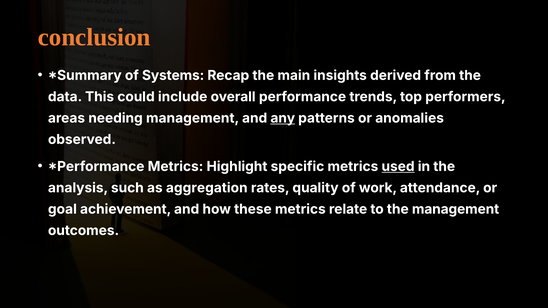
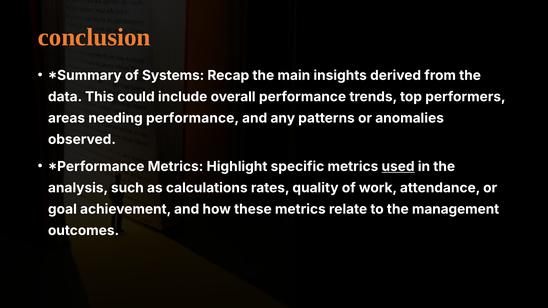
needing management: management -> performance (193, 118)
any underline: present -> none (283, 118)
aggregation: aggregation -> calculations (207, 188)
